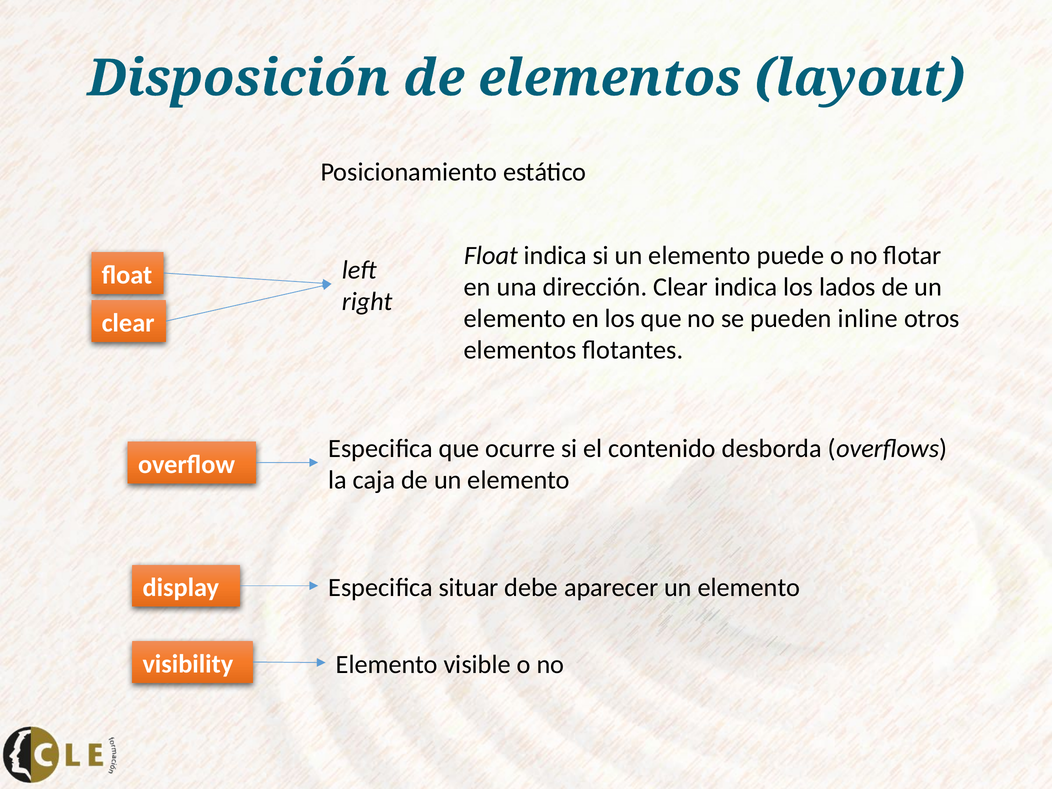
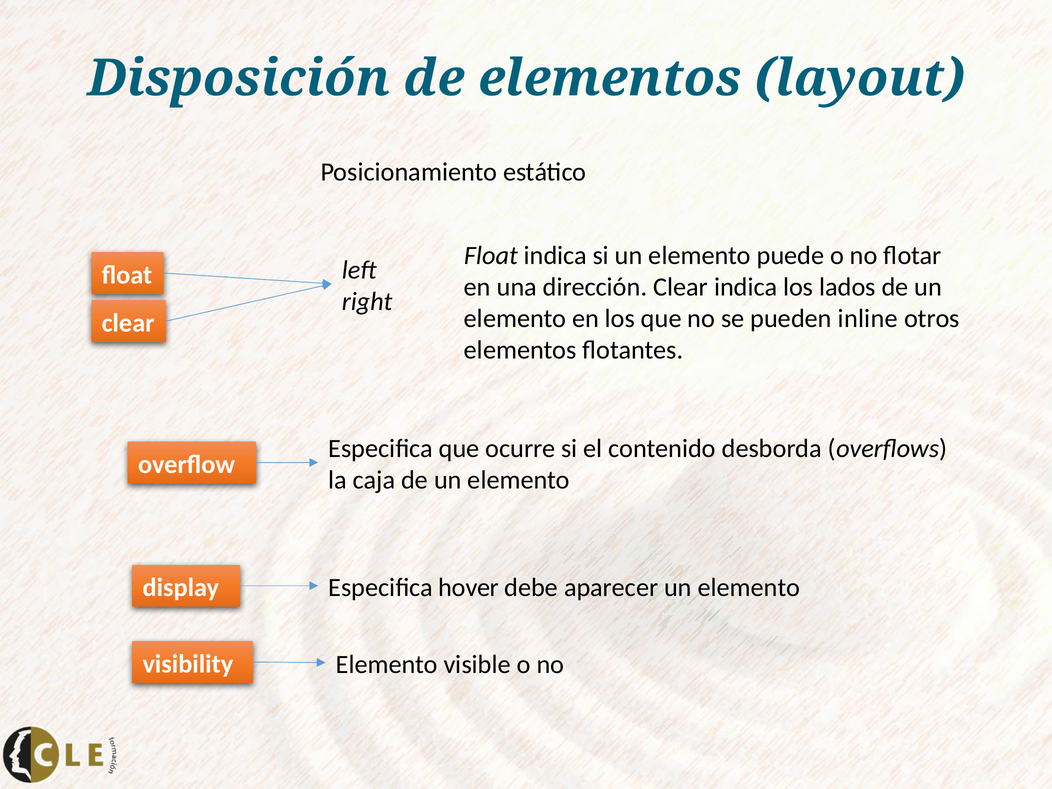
situar: situar -> hover (469, 588)
